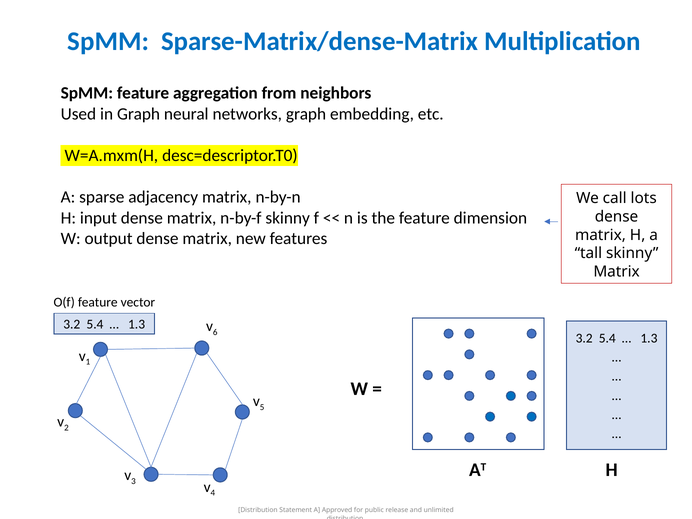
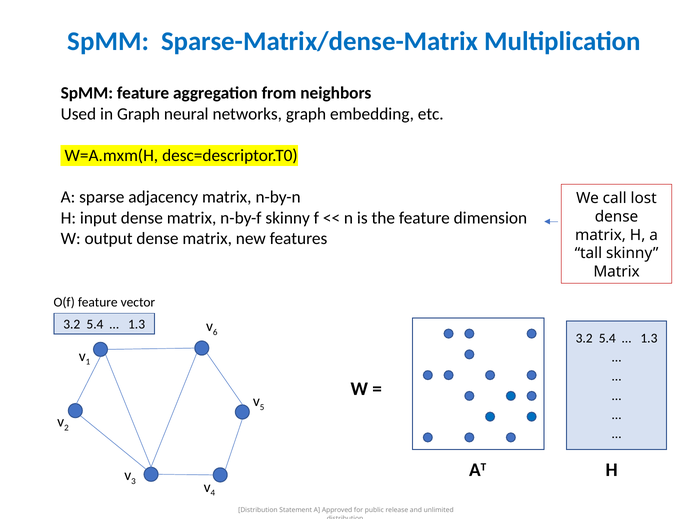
lots: lots -> lost (644, 198)
